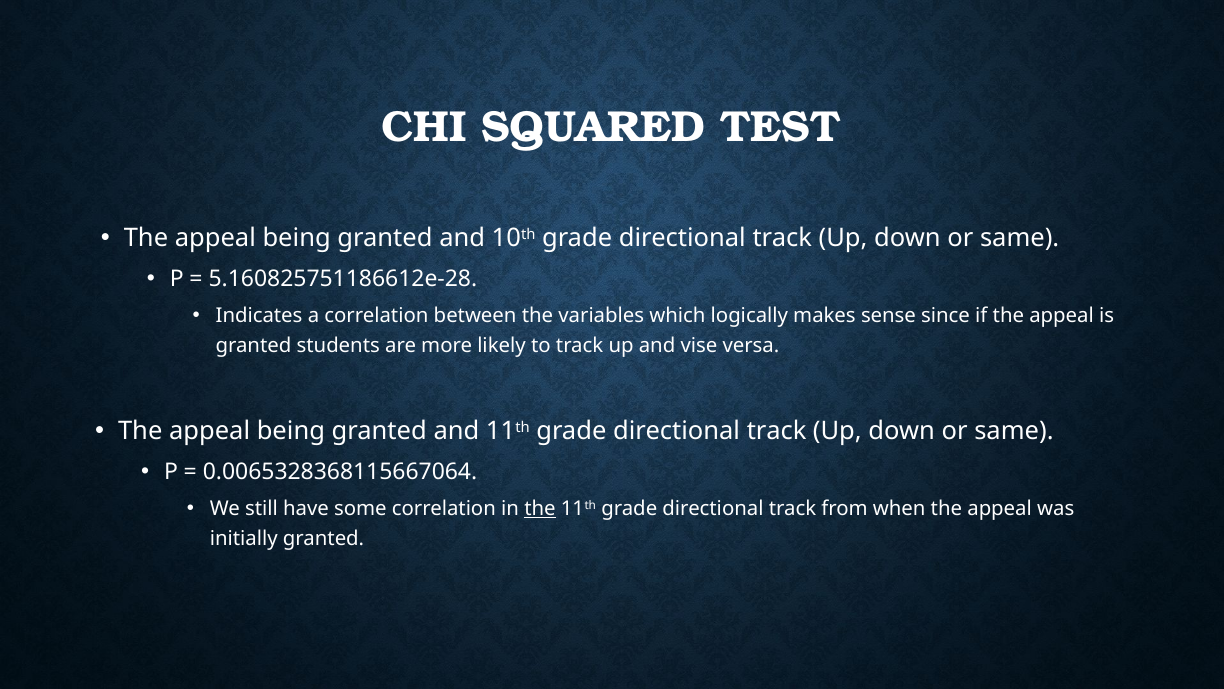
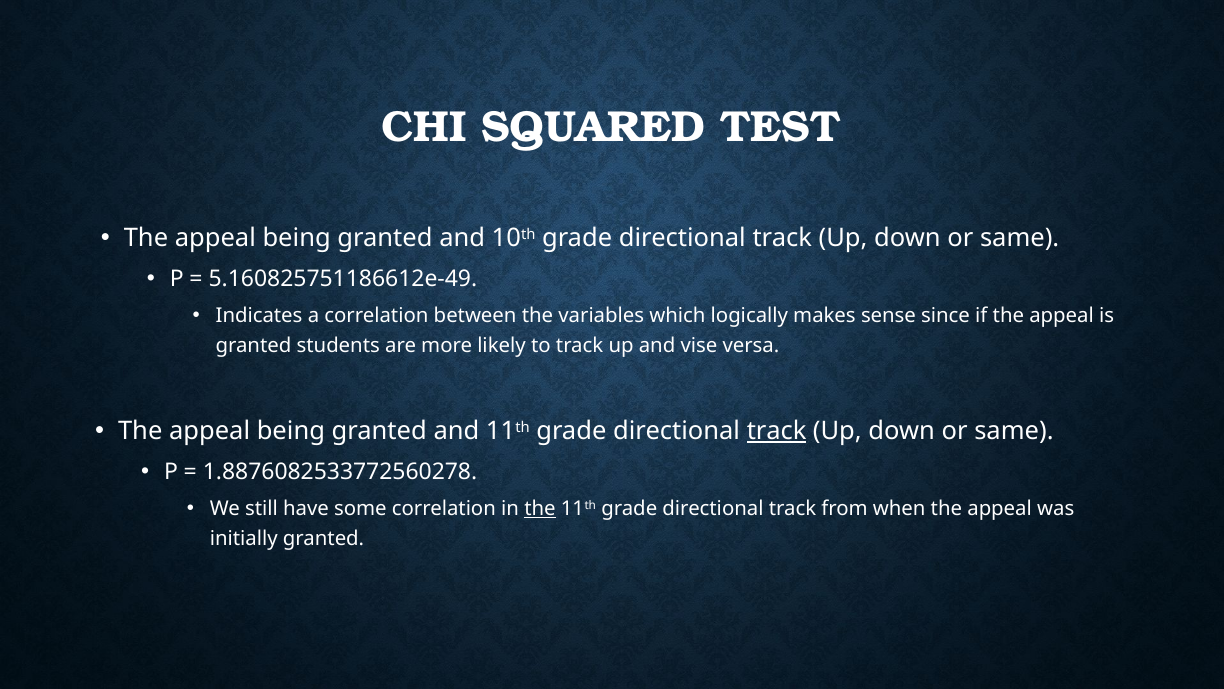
5.160825751186612e-28: 5.160825751186612e-28 -> 5.160825751186612e-49 (343, 279)
track underline: none -> present (777, 431)
0.0065328368115667064: 0.0065328368115667064 -> 1.8876082533772560278 (340, 472)
